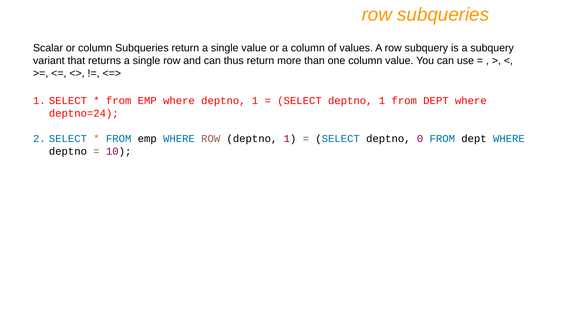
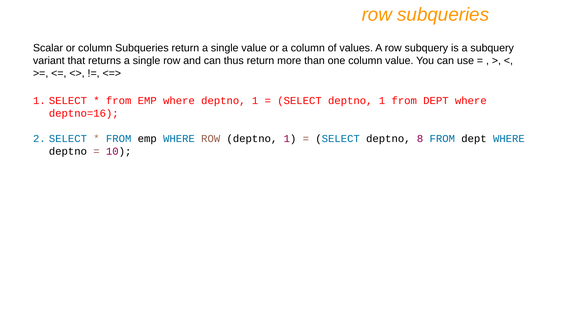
deptno=24: deptno=24 -> deptno=16 (84, 113)
0: 0 -> 8 (420, 139)
